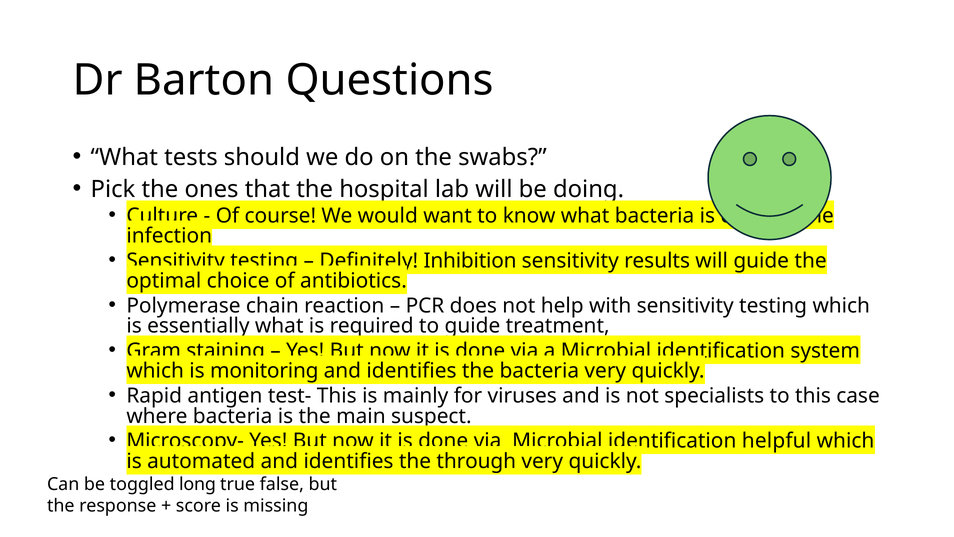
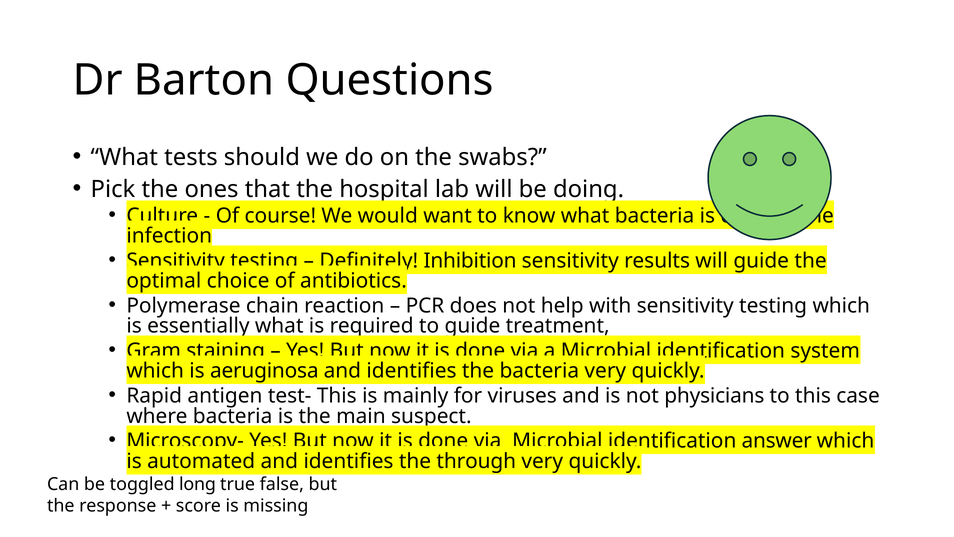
monitoring: monitoring -> aeruginosa (264, 371)
specialists: specialists -> physicians (714, 396)
helpful: helpful -> answer (777, 441)
